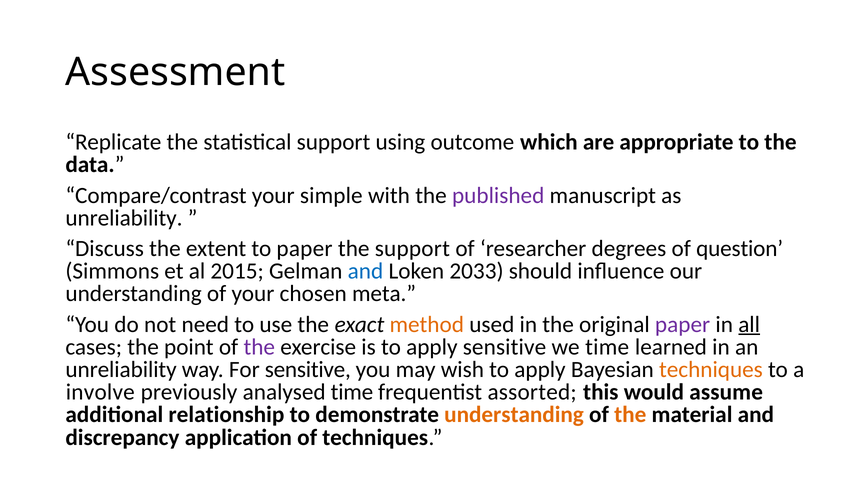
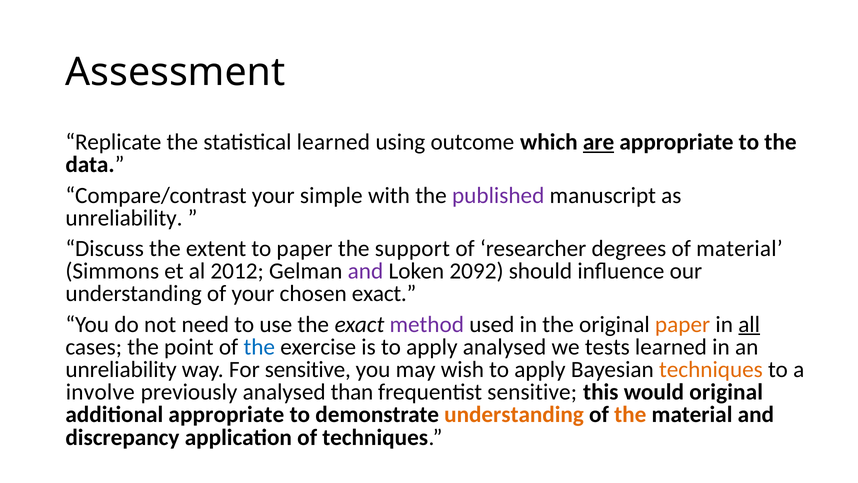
statistical support: support -> learned (333, 142)
are underline: none -> present (599, 142)
of question: question -> material (739, 248)
2015: 2015 -> 2012 (237, 271)
and colour: blue -> purple (365, 271)
2033: 2033 -> 2092 (477, 271)
chosen meta: meta -> exact (384, 294)
method colour: orange -> purple (427, 324)
paper colour: purple -> orange (683, 324)
the colour: purple -> blue (259, 347)
apply sensitive: sensitive -> analysed (505, 347)
we time: time -> tests (607, 347)
analysed time: time -> than (352, 392)
frequentist assorted: assorted -> sensitive (532, 392)
would assume: assume -> original (726, 392)
additional relationship: relationship -> appropriate (226, 414)
